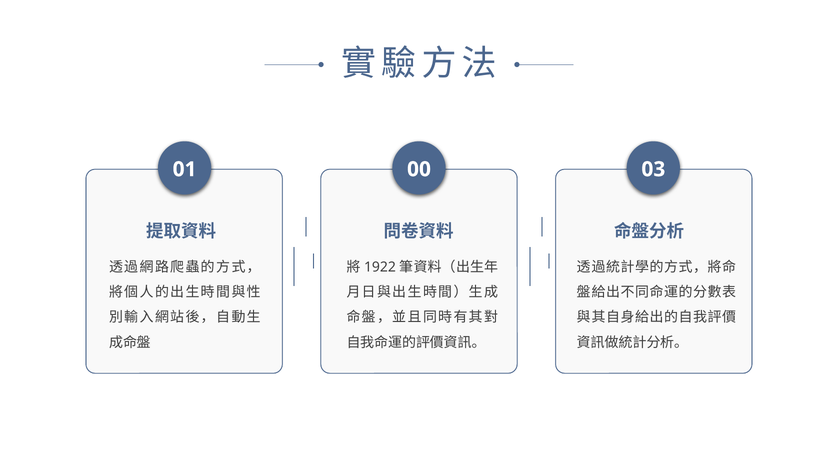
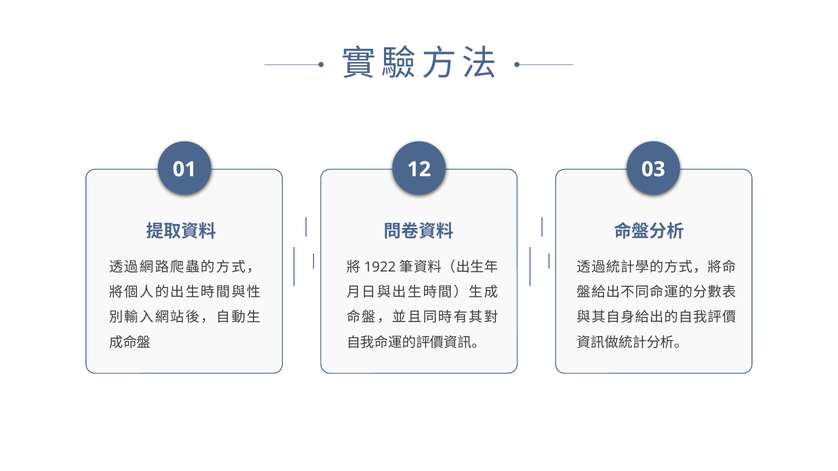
00: 00 -> 12 (419, 169)
